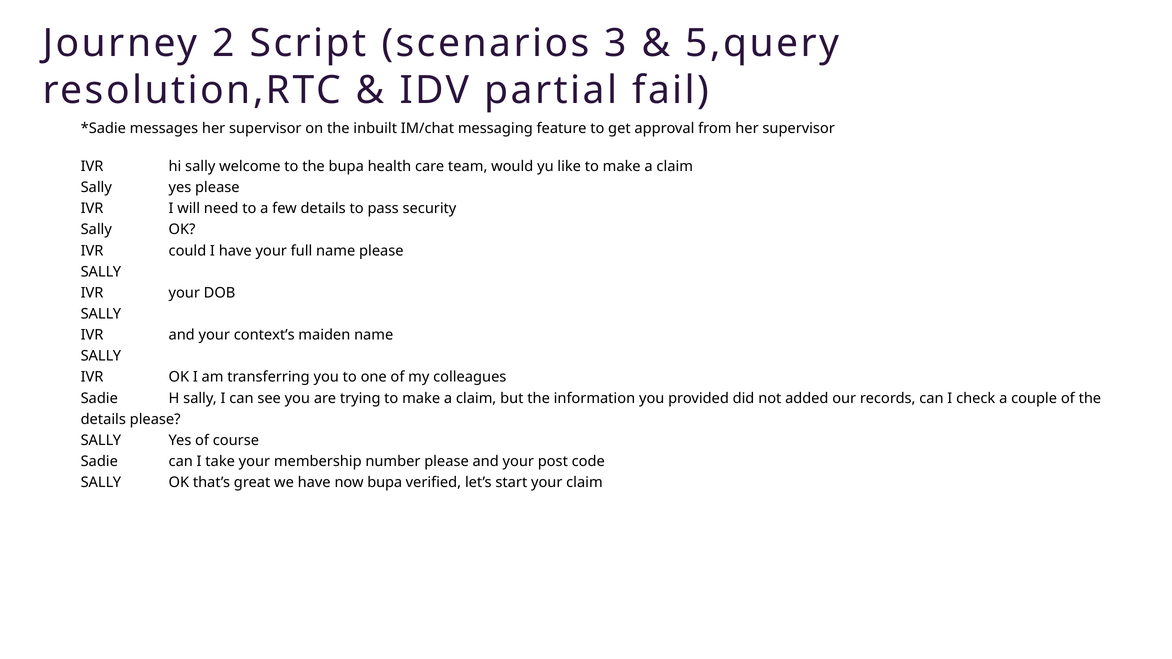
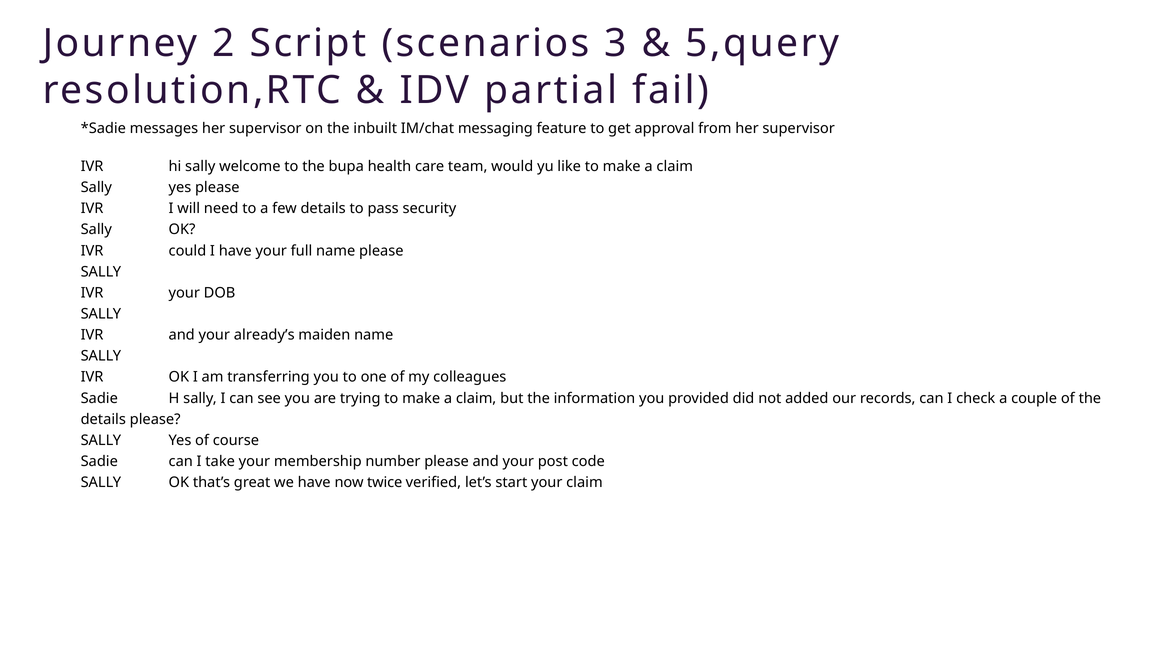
context’s: context’s -> already’s (264, 335)
now bupa: bupa -> twice (385, 483)
